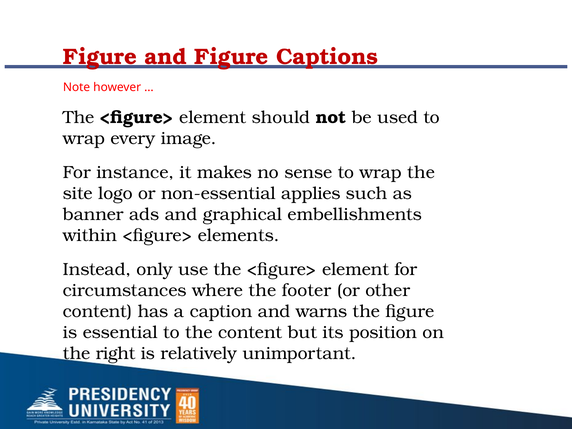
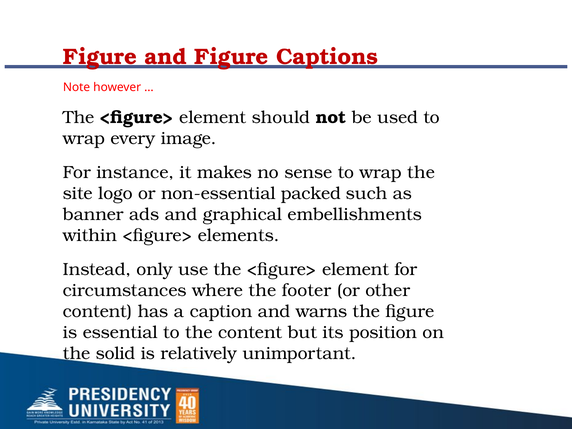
applies: applies -> packed (311, 193)
right: right -> solid (116, 353)
